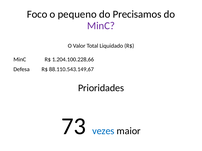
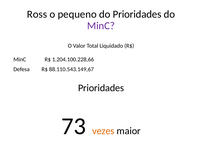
Foco: Foco -> Ross (37, 14)
do Precisamos: Precisamos -> Prioridades (137, 14)
vezes colour: blue -> orange (103, 131)
